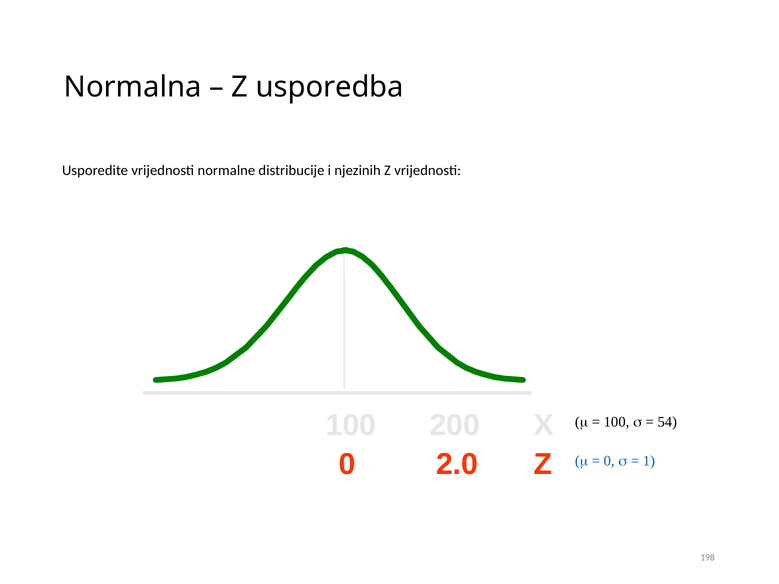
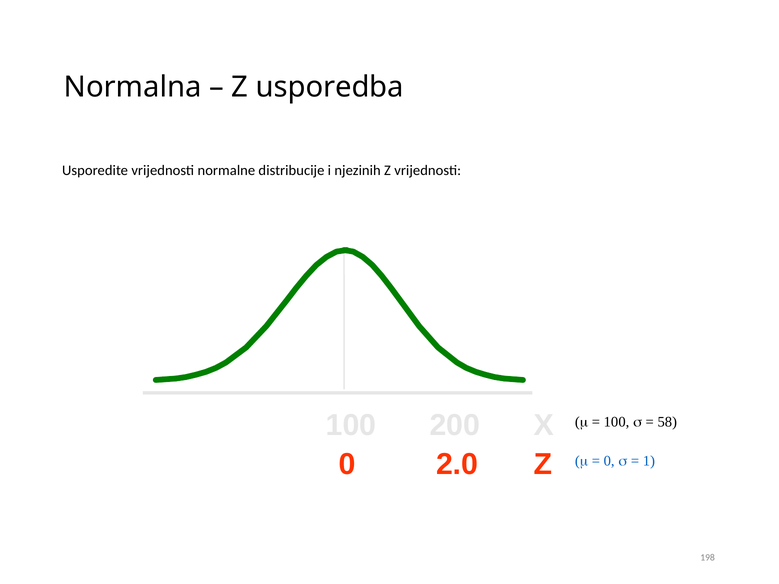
54: 54 -> 58 (667, 422)
